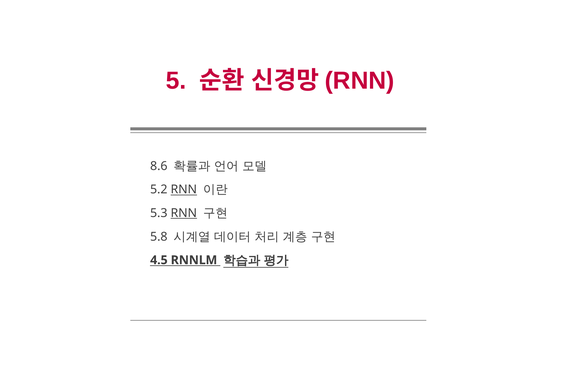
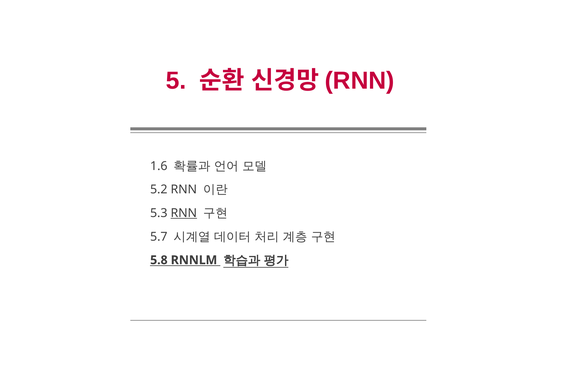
8.6: 8.6 -> 1.6 (159, 166)
RNN underline: present -> none (184, 189)
5.8: 5.8 -> 5.7 (159, 236)
4.5: 4.5 -> 5.8 (159, 260)
